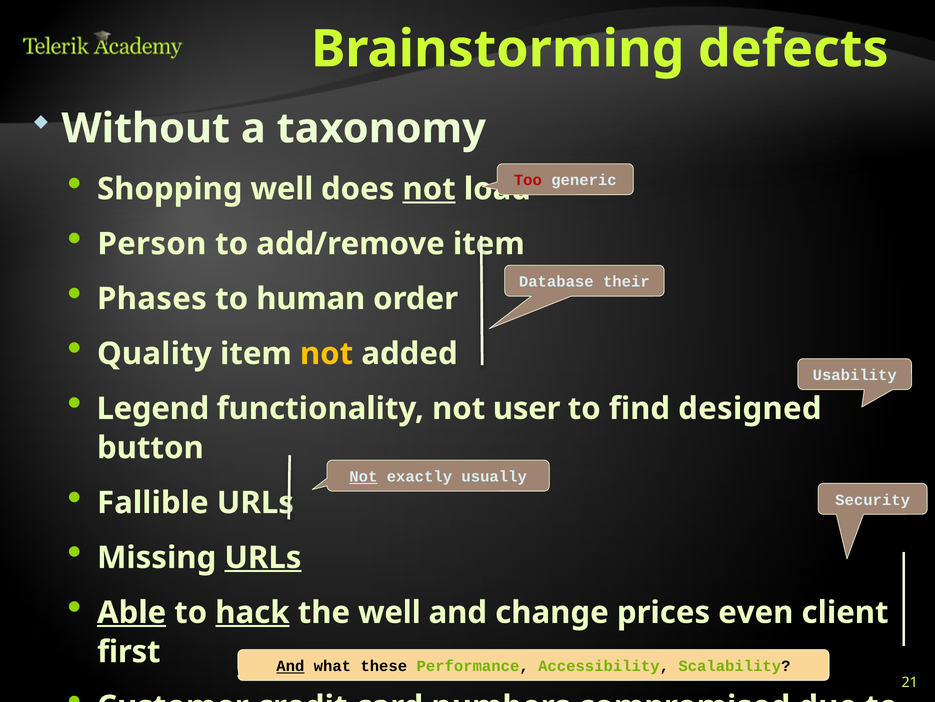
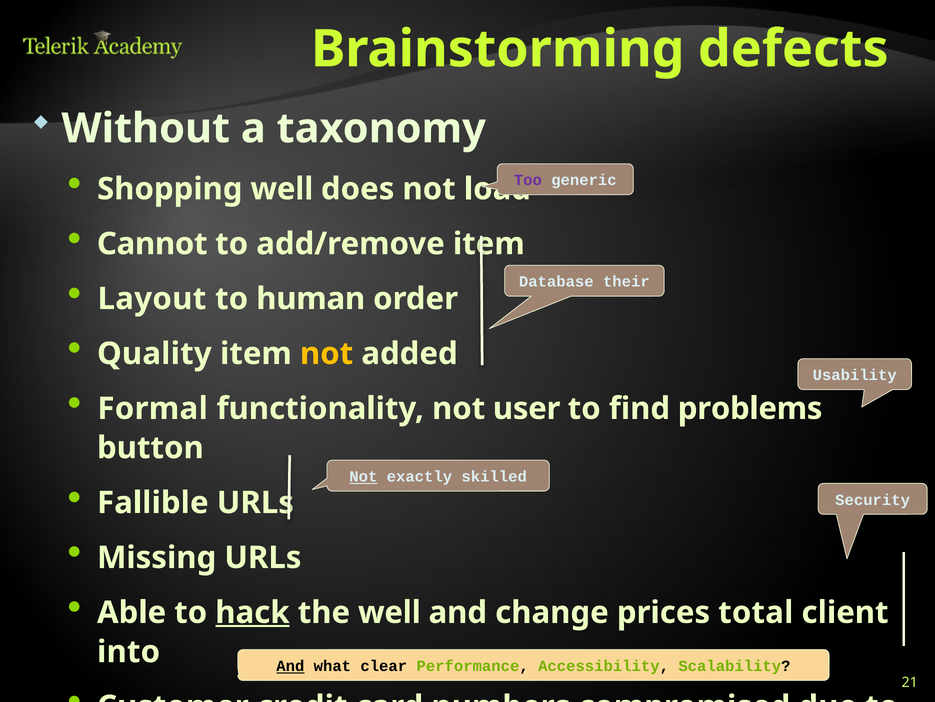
not underline: present -> none (429, 189)
Too colour: red -> purple (528, 180)
Person: Person -> Cannot (152, 244)
Phases: Phases -> Layout (152, 298)
Legend: Legend -> Formal (153, 408)
designed: designed -> problems (750, 408)
usually: usually -> skilled (494, 476)
URLs underline: present -> none (263, 557)
Able underline: present -> none (132, 612)
even: even -> total (756, 612)
first: first -> into (129, 651)
these: these -> clear (384, 665)
